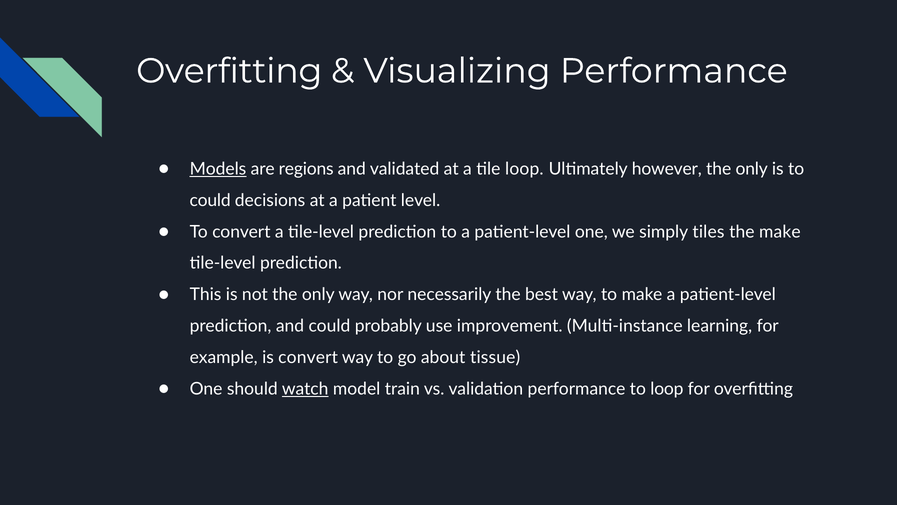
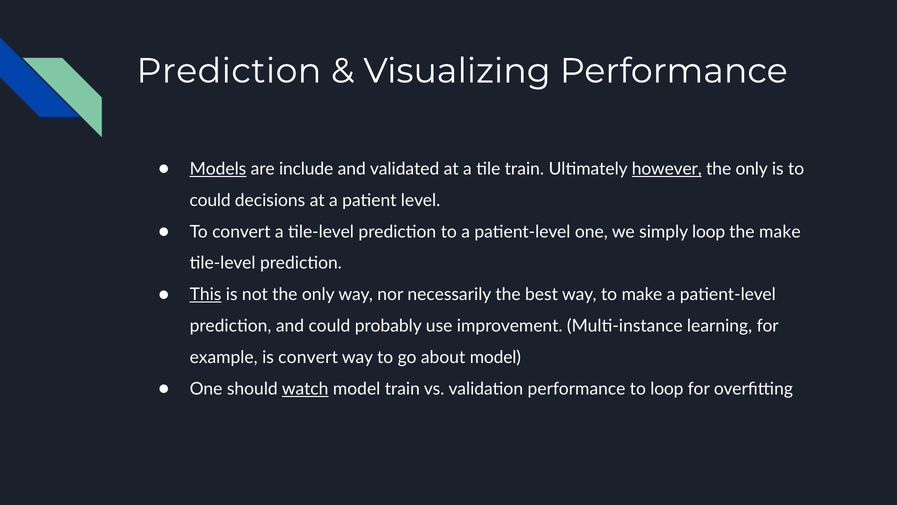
Overfitting: Overfitting -> Prediction (229, 71)
regions: regions -> include (306, 169)
tile loop: loop -> train (524, 169)
however underline: none -> present (667, 169)
simply tiles: tiles -> loop (709, 232)
This underline: none -> present (206, 294)
about tissue: tissue -> model (495, 357)
